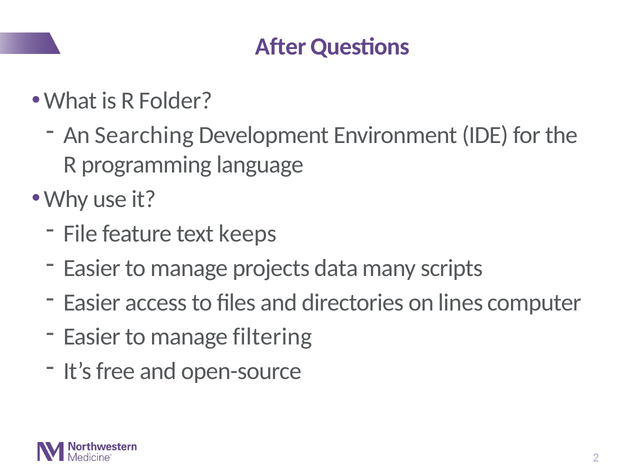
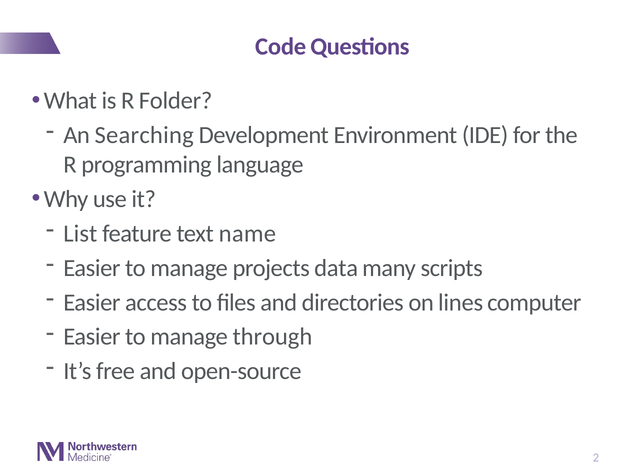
After: After -> Code (281, 47)
File: File -> List (80, 234)
keeps: keeps -> name (247, 234)
filtering: filtering -> through (272, 337)
